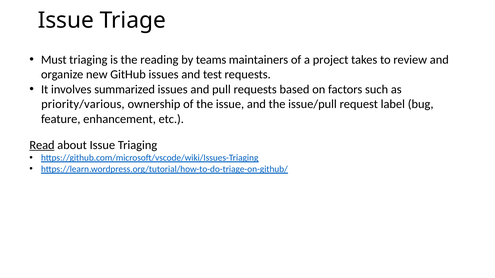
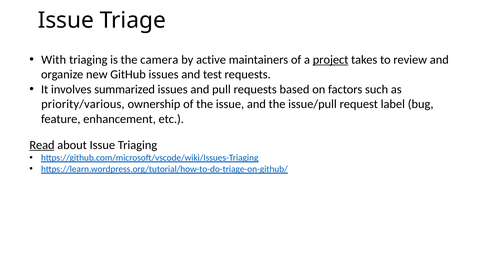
Must: Must -> With (54, 60)
reading: reading -> camera (159, 60)
teams: teams -> active (211, 60)
project underline: none -> present (331, 60)
